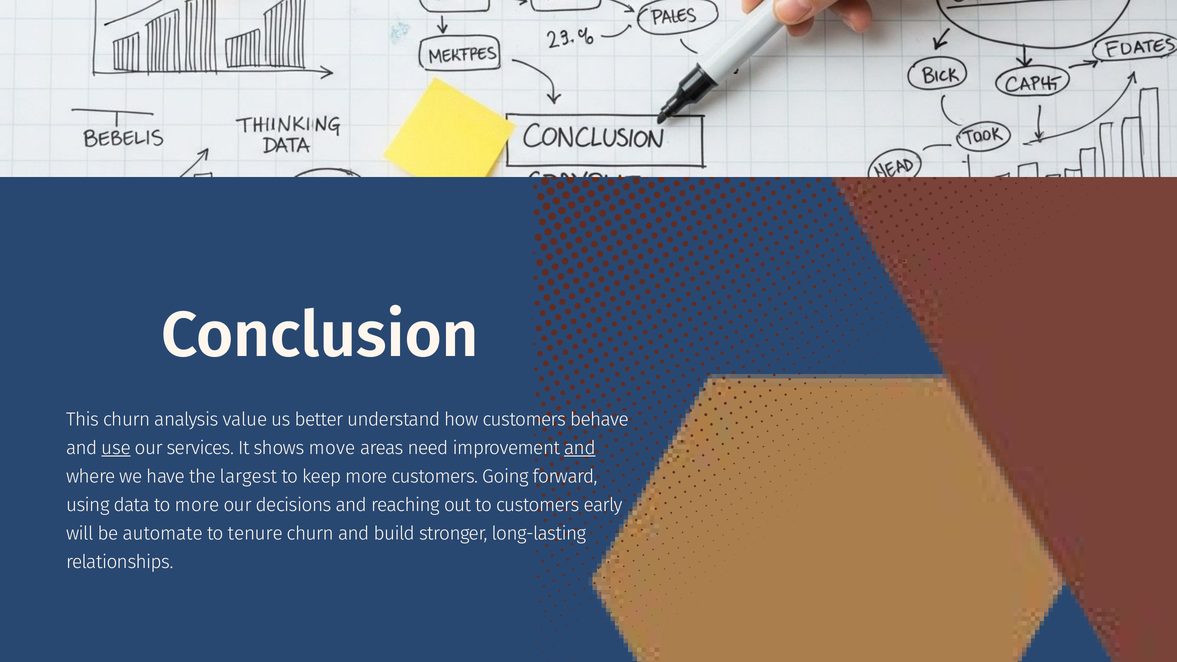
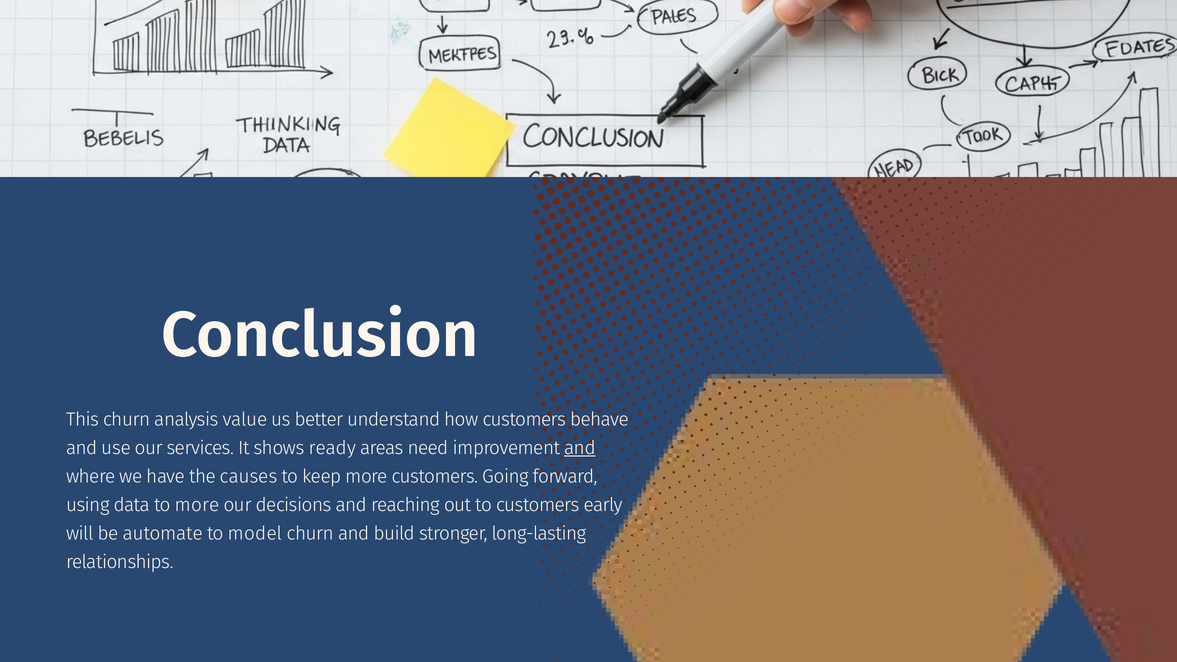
use underline: present -> none (116, 448)
move: move -> ready (332, 448)
largest: largest -> causes (249, 476)
tenure: tenure -> model (255, 533)
